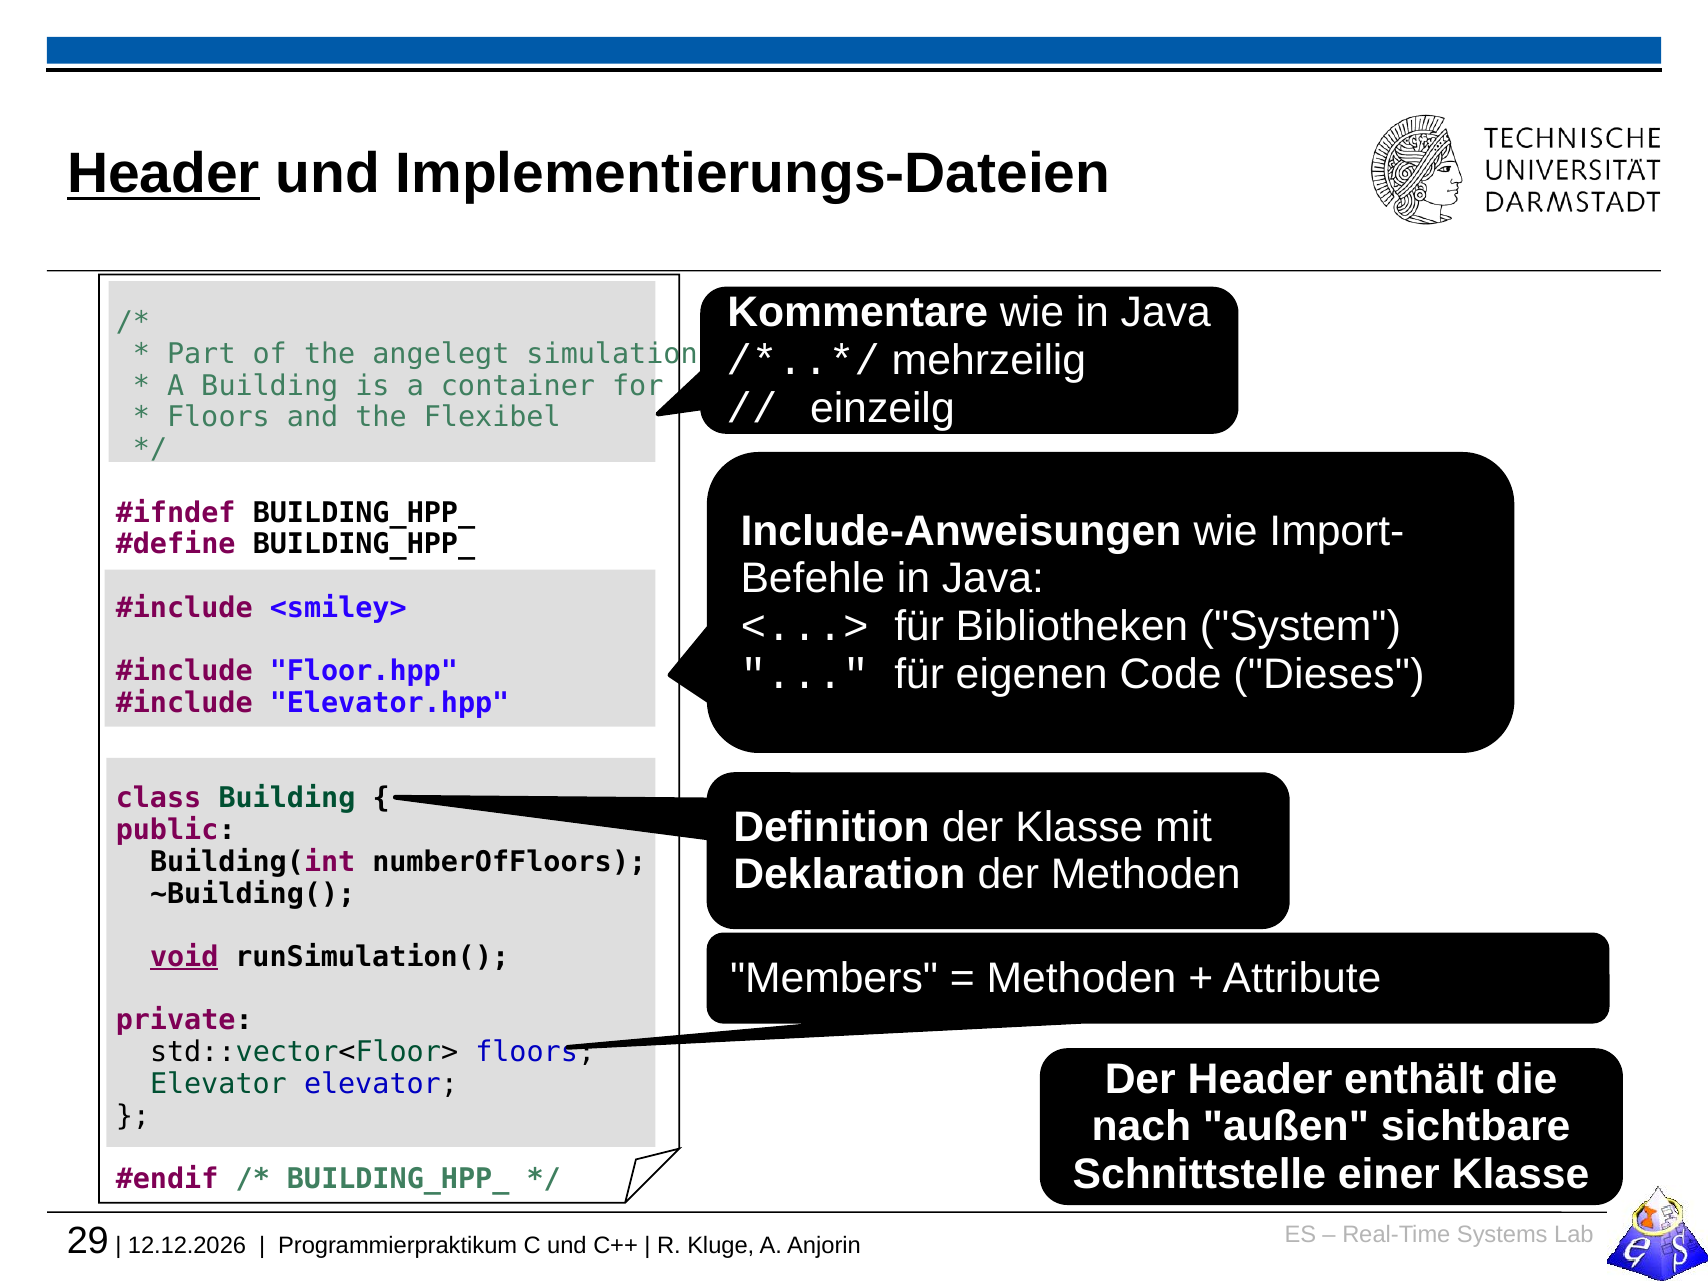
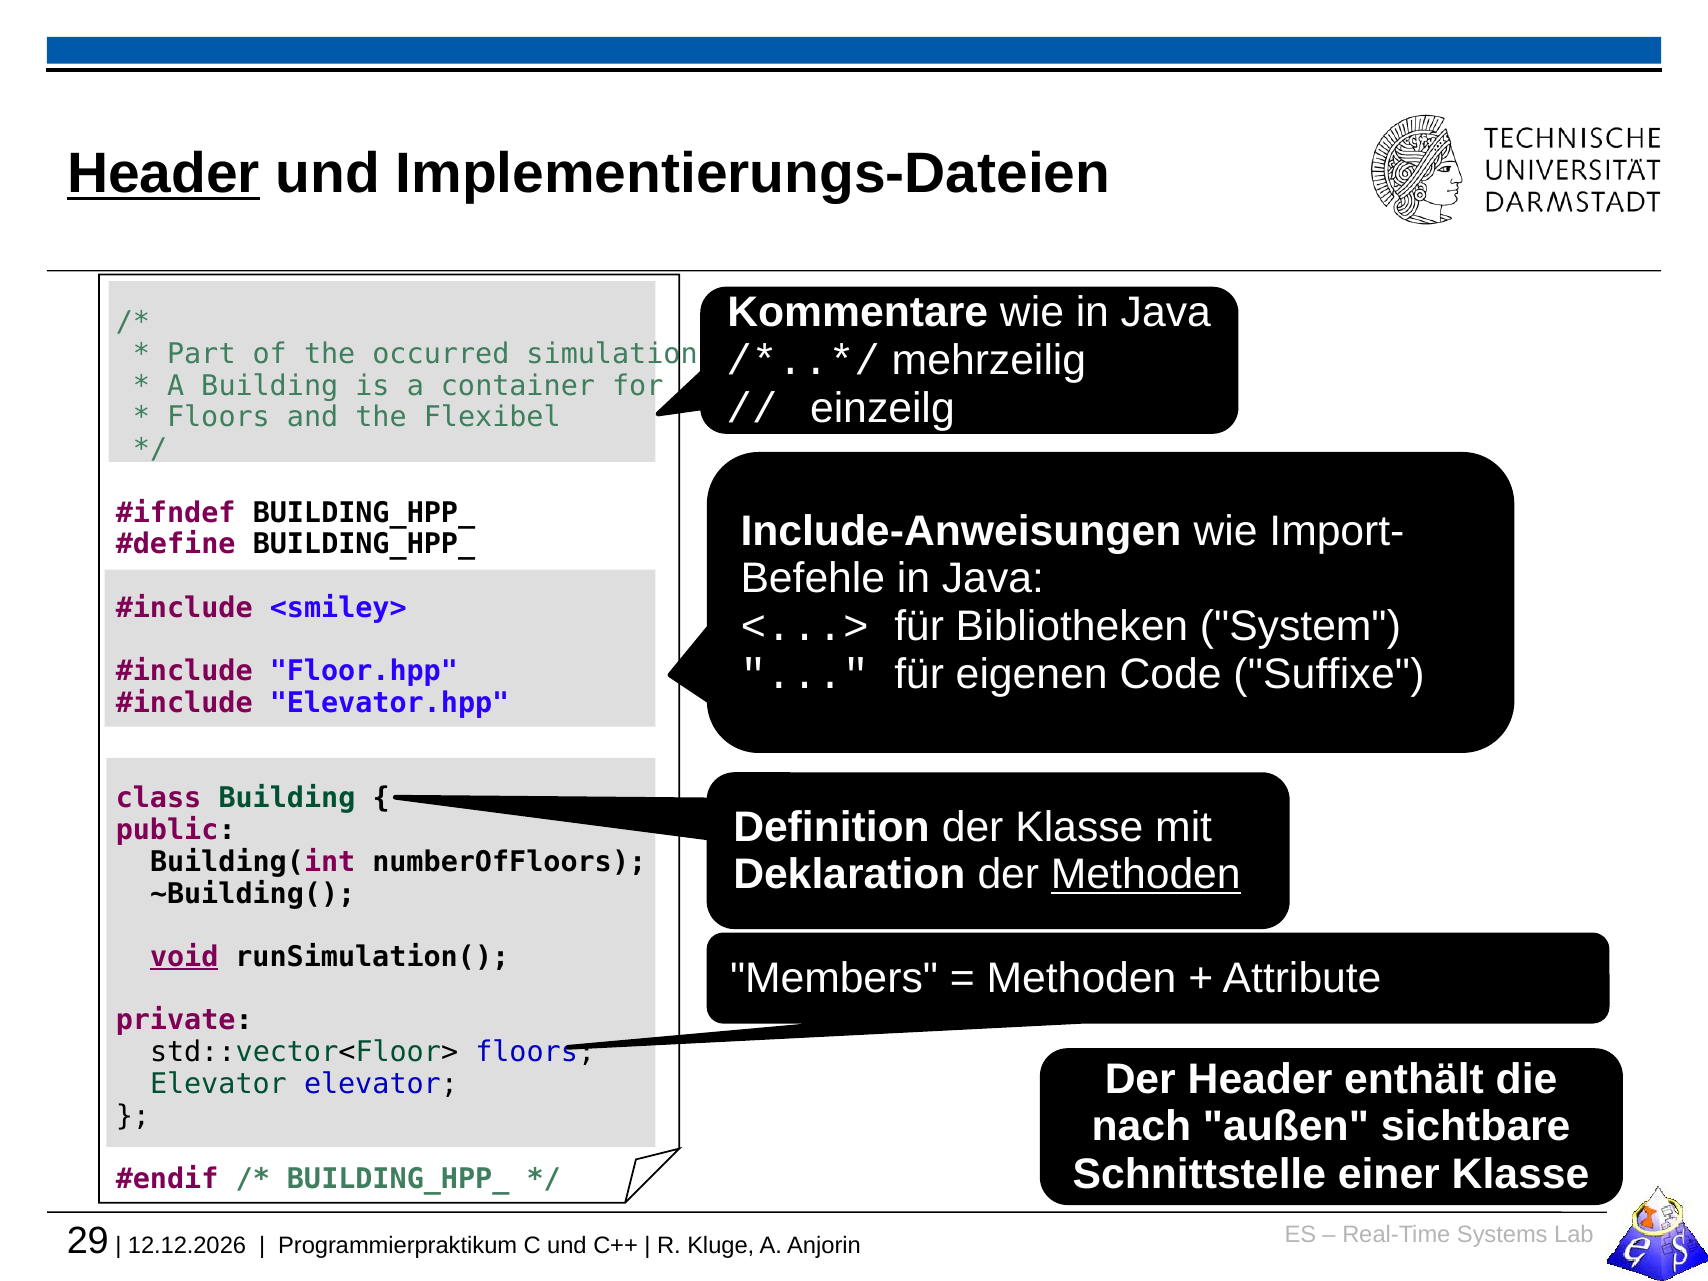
angelegt: angelegt -> occurred (441, 354)
Dieses: Dieses -> Suffixe (1329, 674)
Methoden underline: none -> present (1146, 875)
